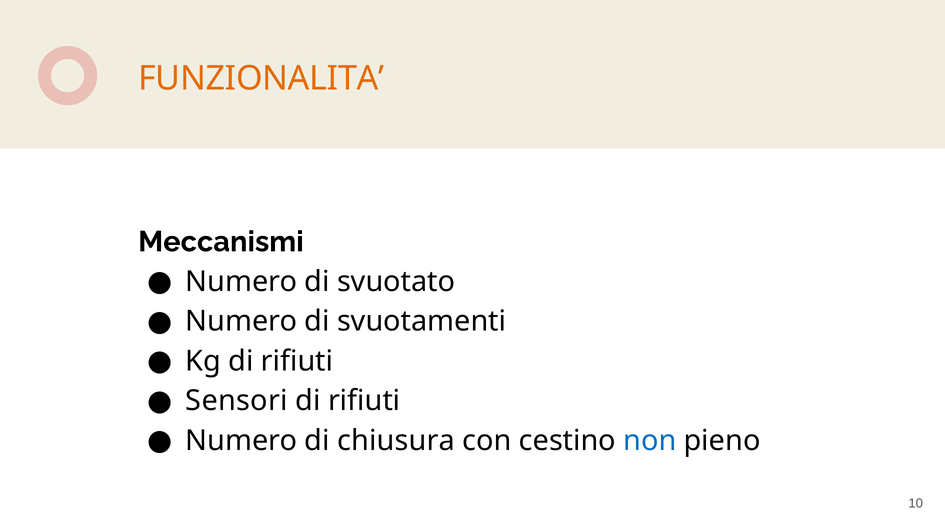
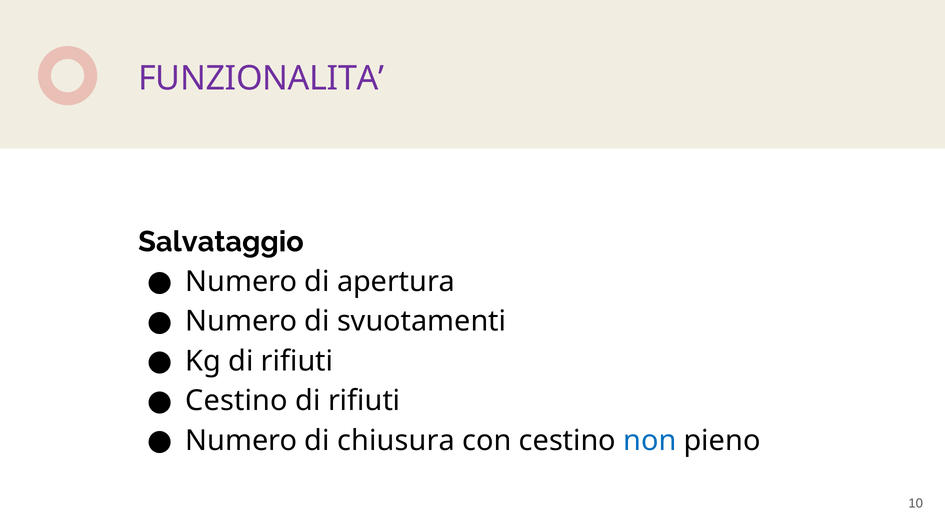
FUNZIONALITA colour: orange -> purple (261, 78)
Meccanismi: Meccanismi -> Salvataggio (221, 242)
svuotato: svuotato -> apertura (396, 281)
Sensori: Sensori -> Cestino (237, 401)
